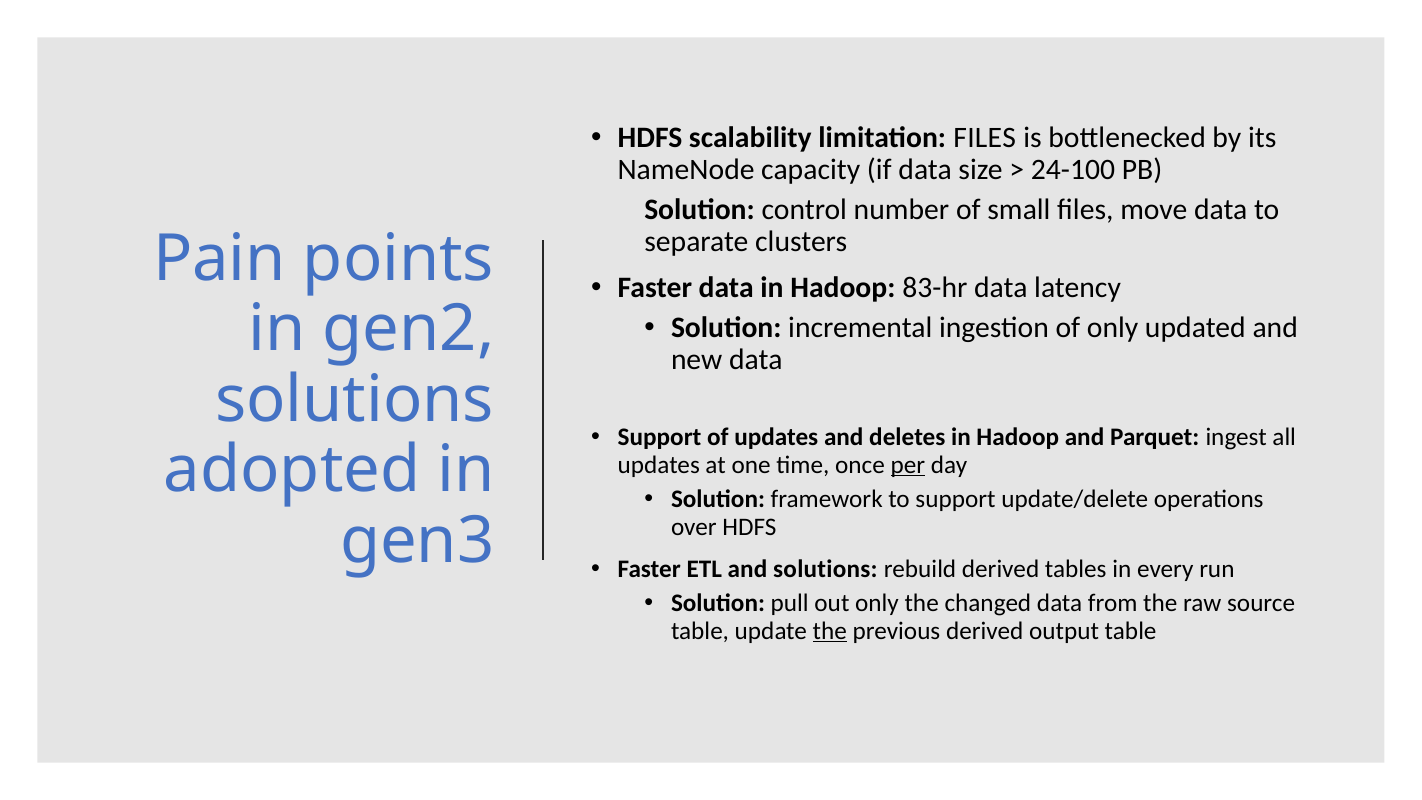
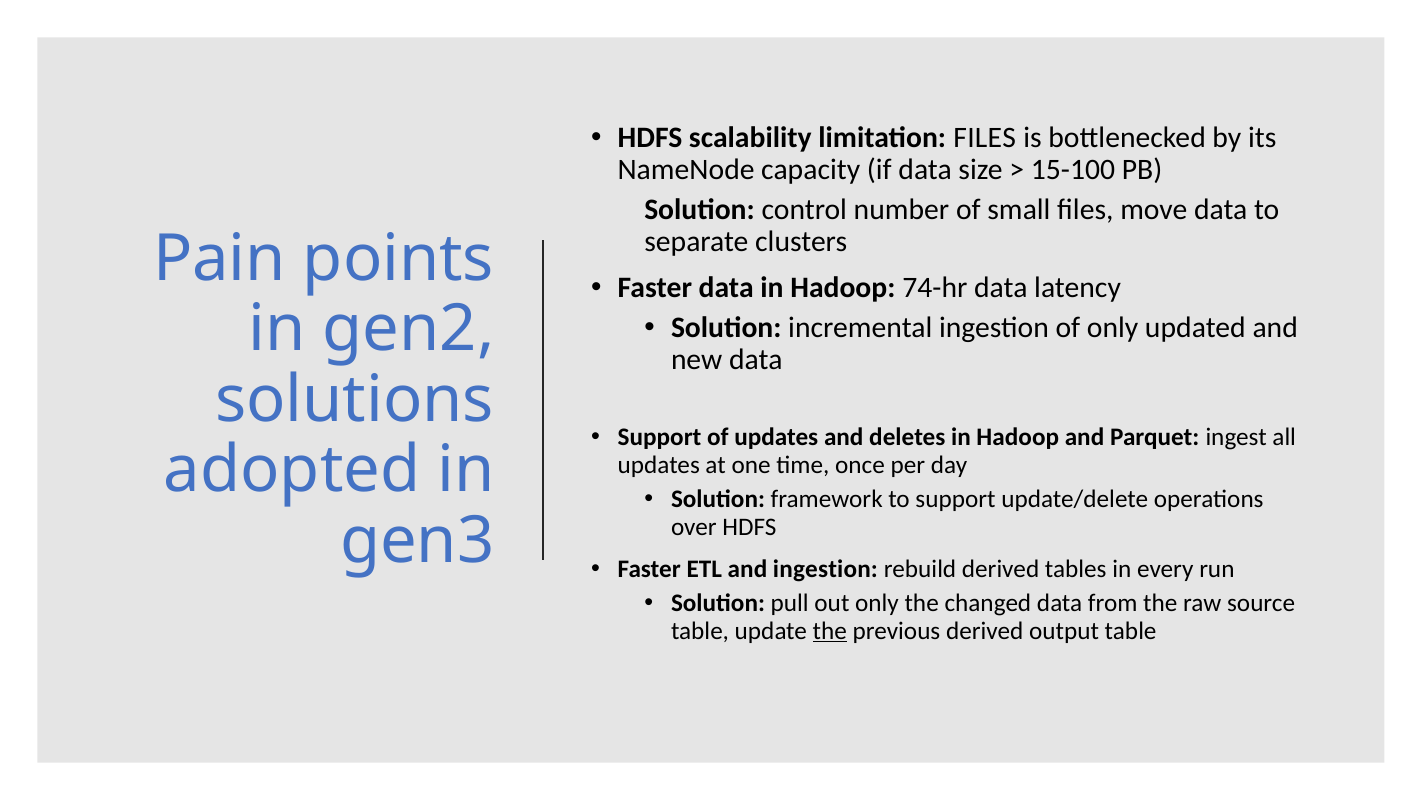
24-100: 24-100 -> 15-100 (1073, 170)
83-hr: 83-hr -> 74-hr (935, 288)
per underline: present -> none (908, 465)
and solutions: solutions -> ingestion (825, 569)
